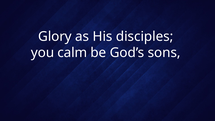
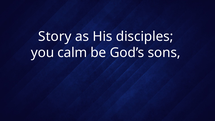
Glory: Glory -> Story (55, 37)
